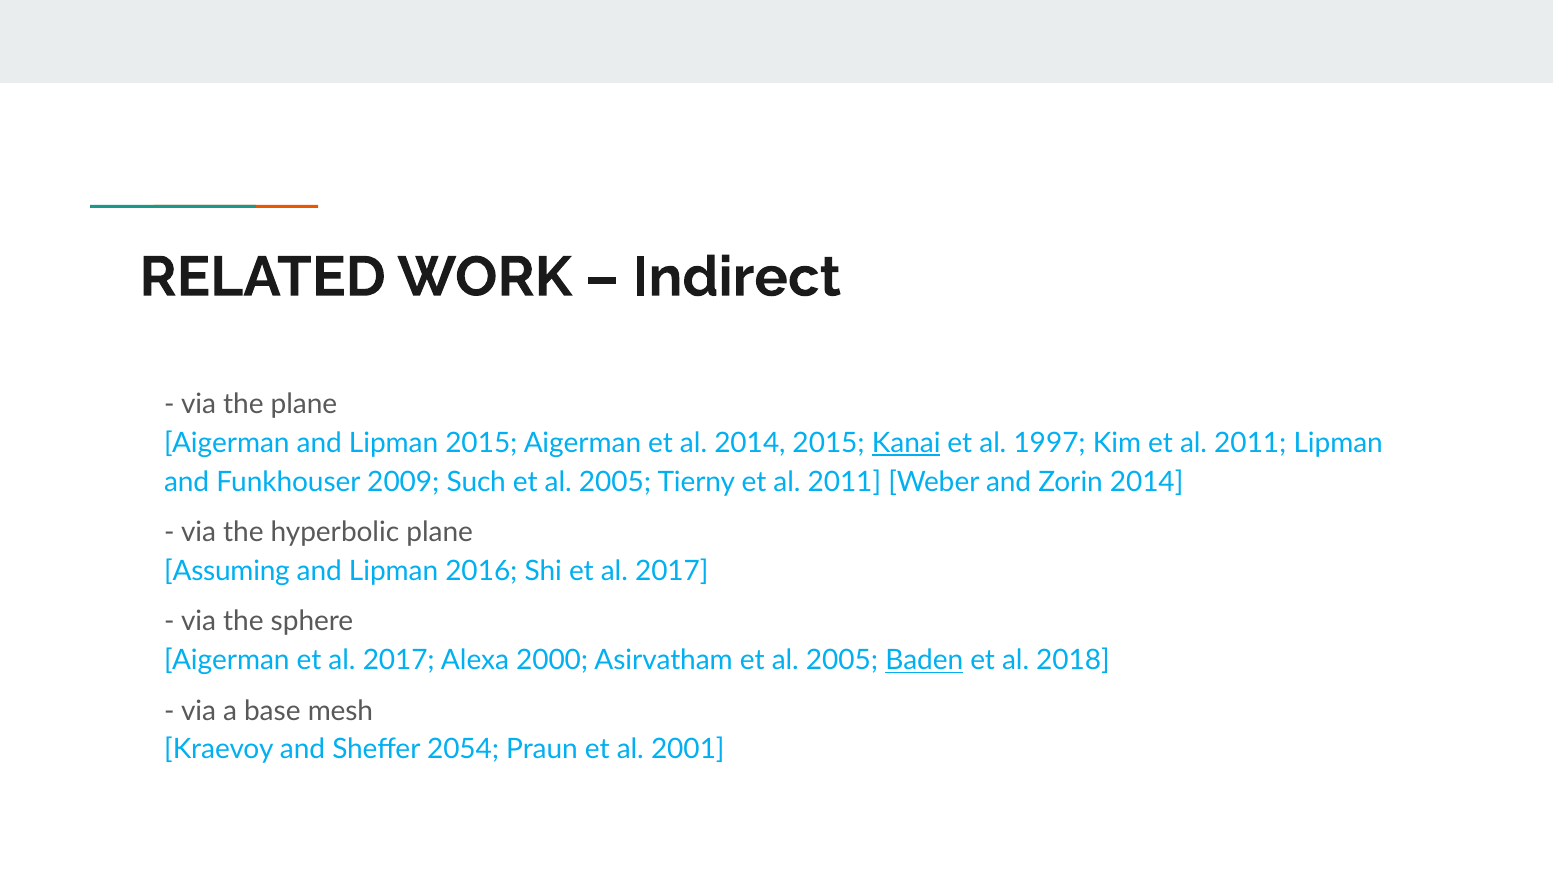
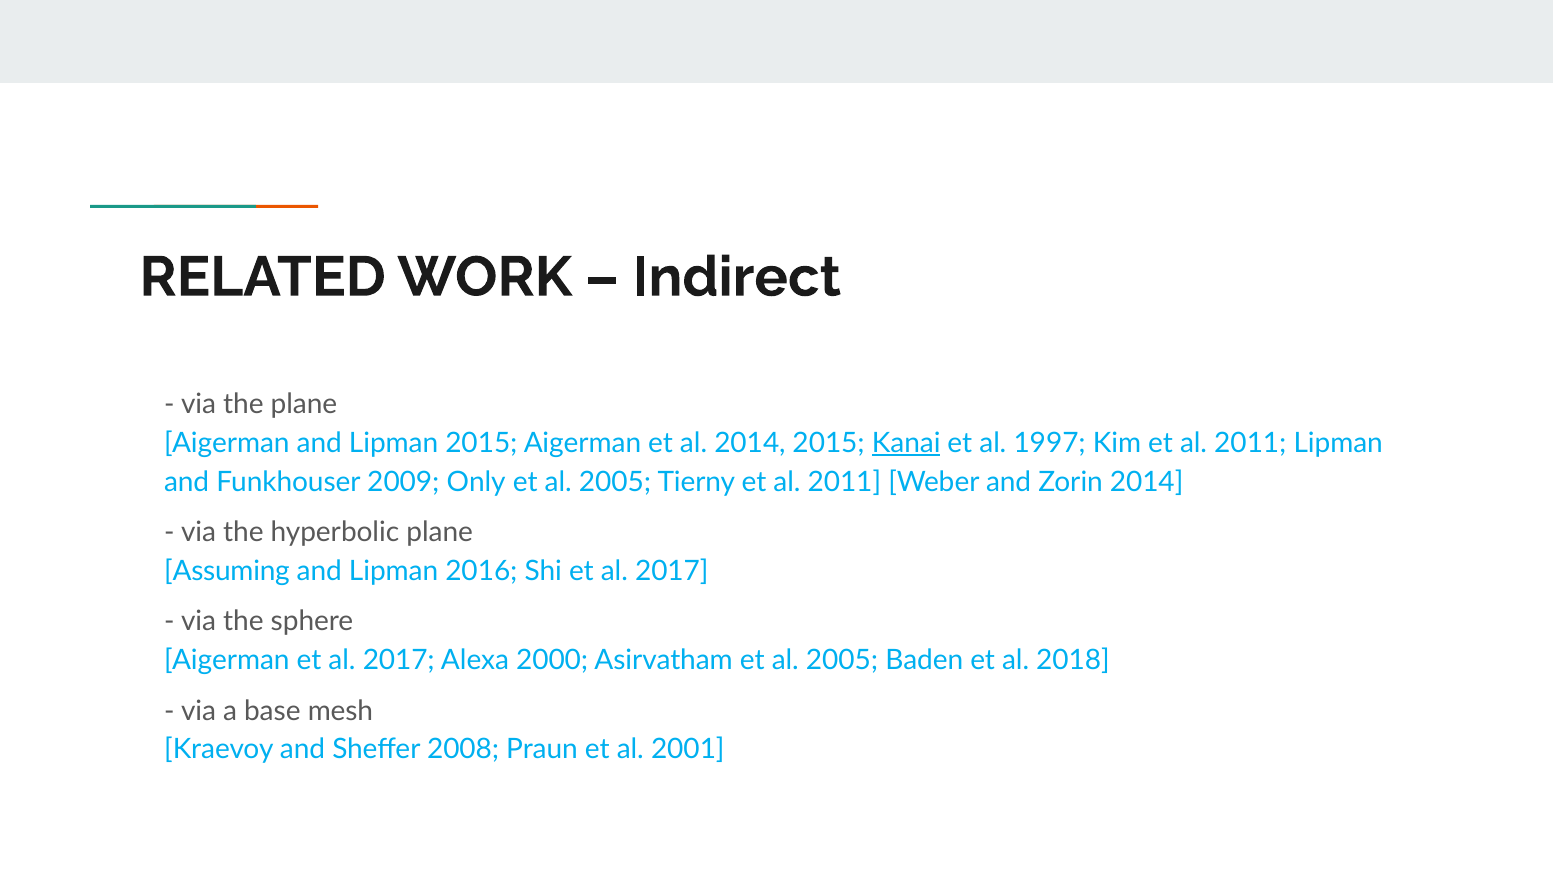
Such: Such -> Only (476, 482)
Baden underline: present -> none (924, 660)
2054: 2054 -> 2008 (463, 749)
